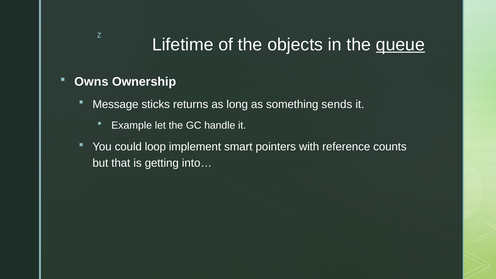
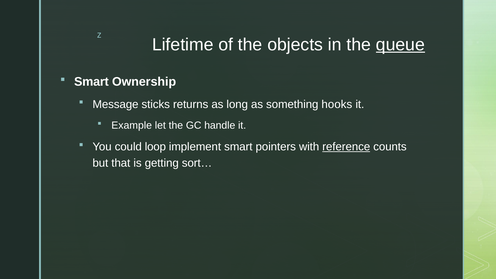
Owns: Owns -> Smart (91, 82)
sends: sends -> hooks (337, 104)
reference underline: none -> present (346, 147)
into…: into… -> sort… (197, 163)
